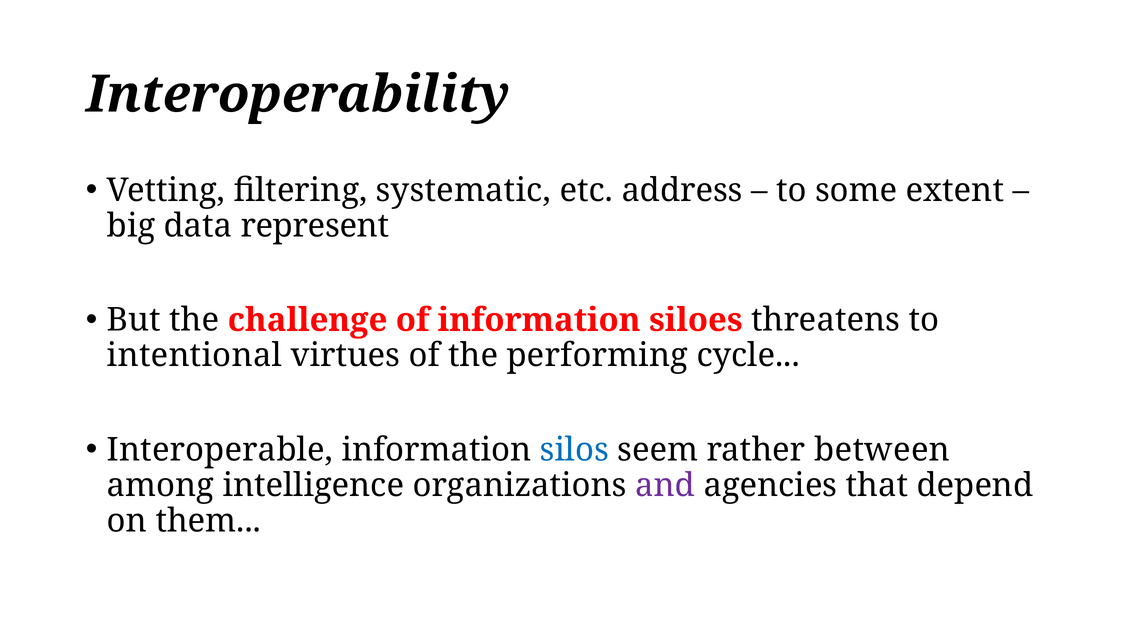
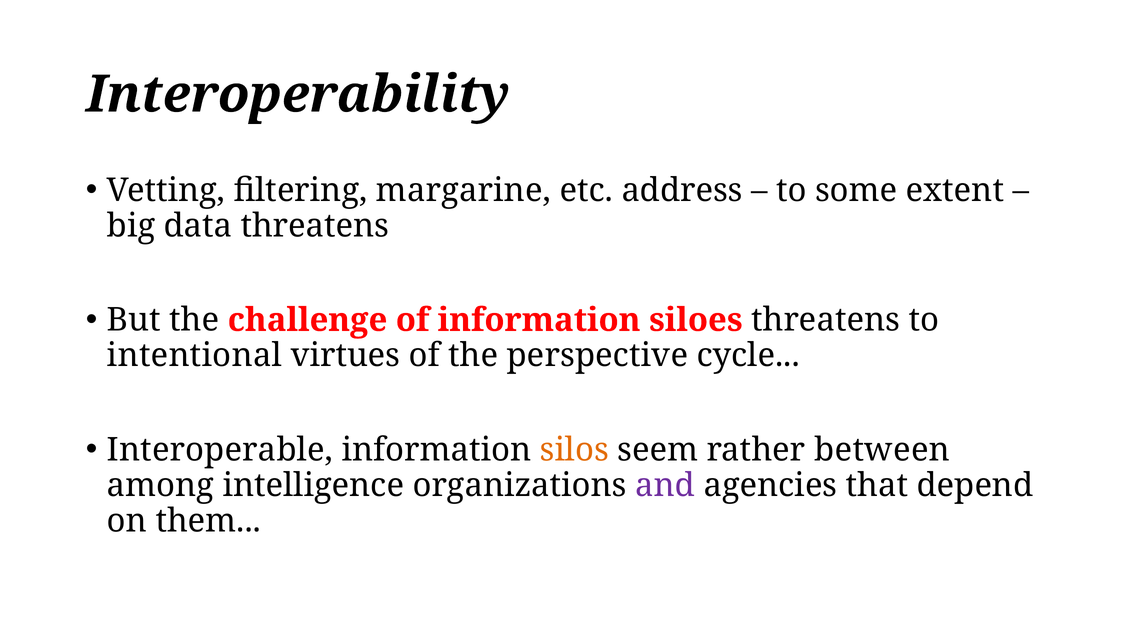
systematic: systematic -> margarine (463, 190)
data represent: represent -> threatens (315, 226)
performing: performing -> perspective (597, 356)
silos colour: blue -> orange (574, 450)
